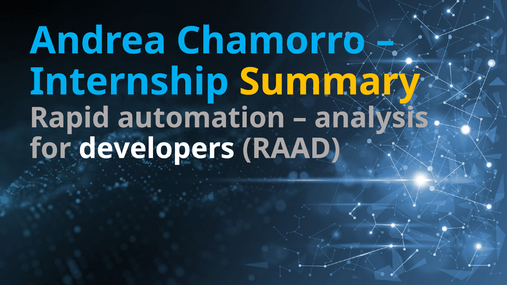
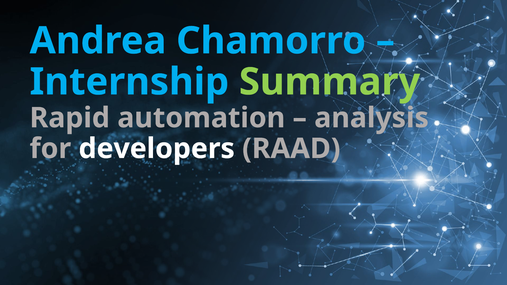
Summary colour: yellow -> light green (330, 82)
